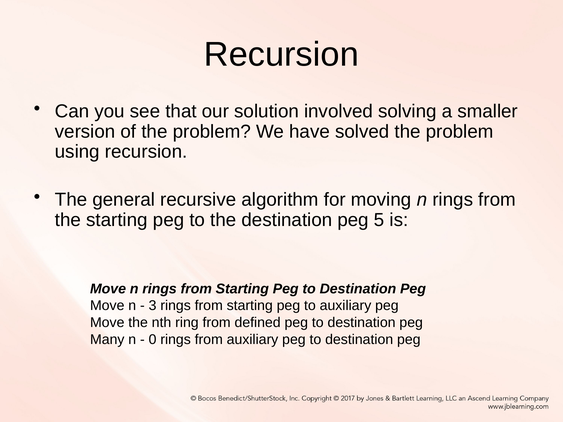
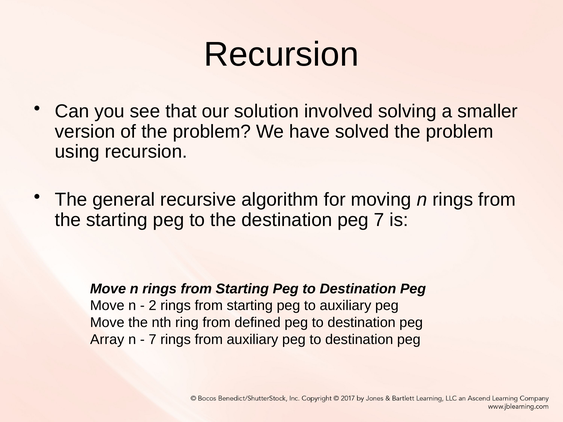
peg 5: 5 -> 7 (379, 220)
3: 3 -> 2 (153, 306)
Many: Many -> Array (107, 340)
0: 0 -> 7 (153, 340)
